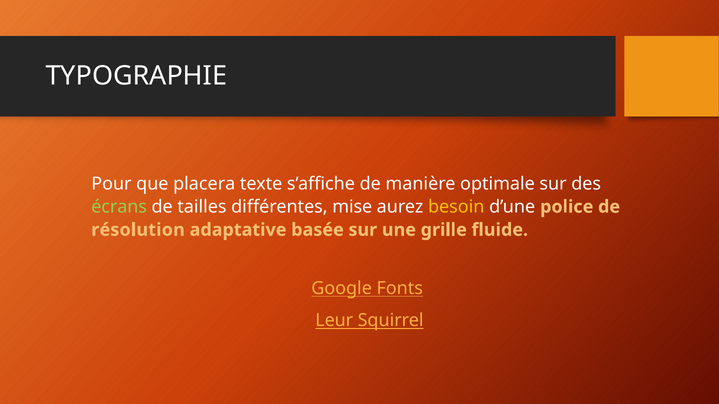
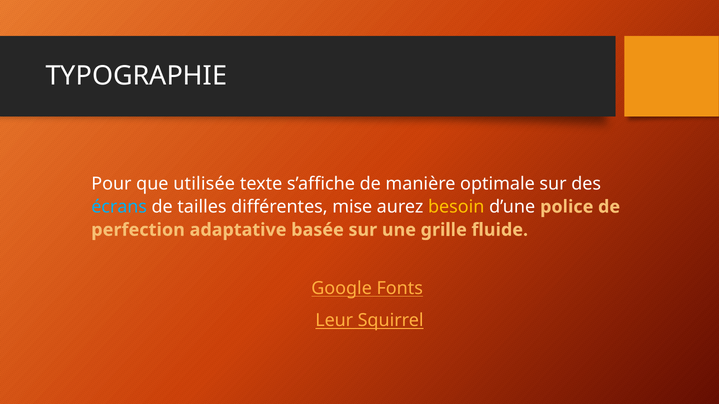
placera: placera -> utilisée (204, 184)
écrans colour: light green -> light blue (119, 207)
résolution: résolution -> perfection (138, 230)
